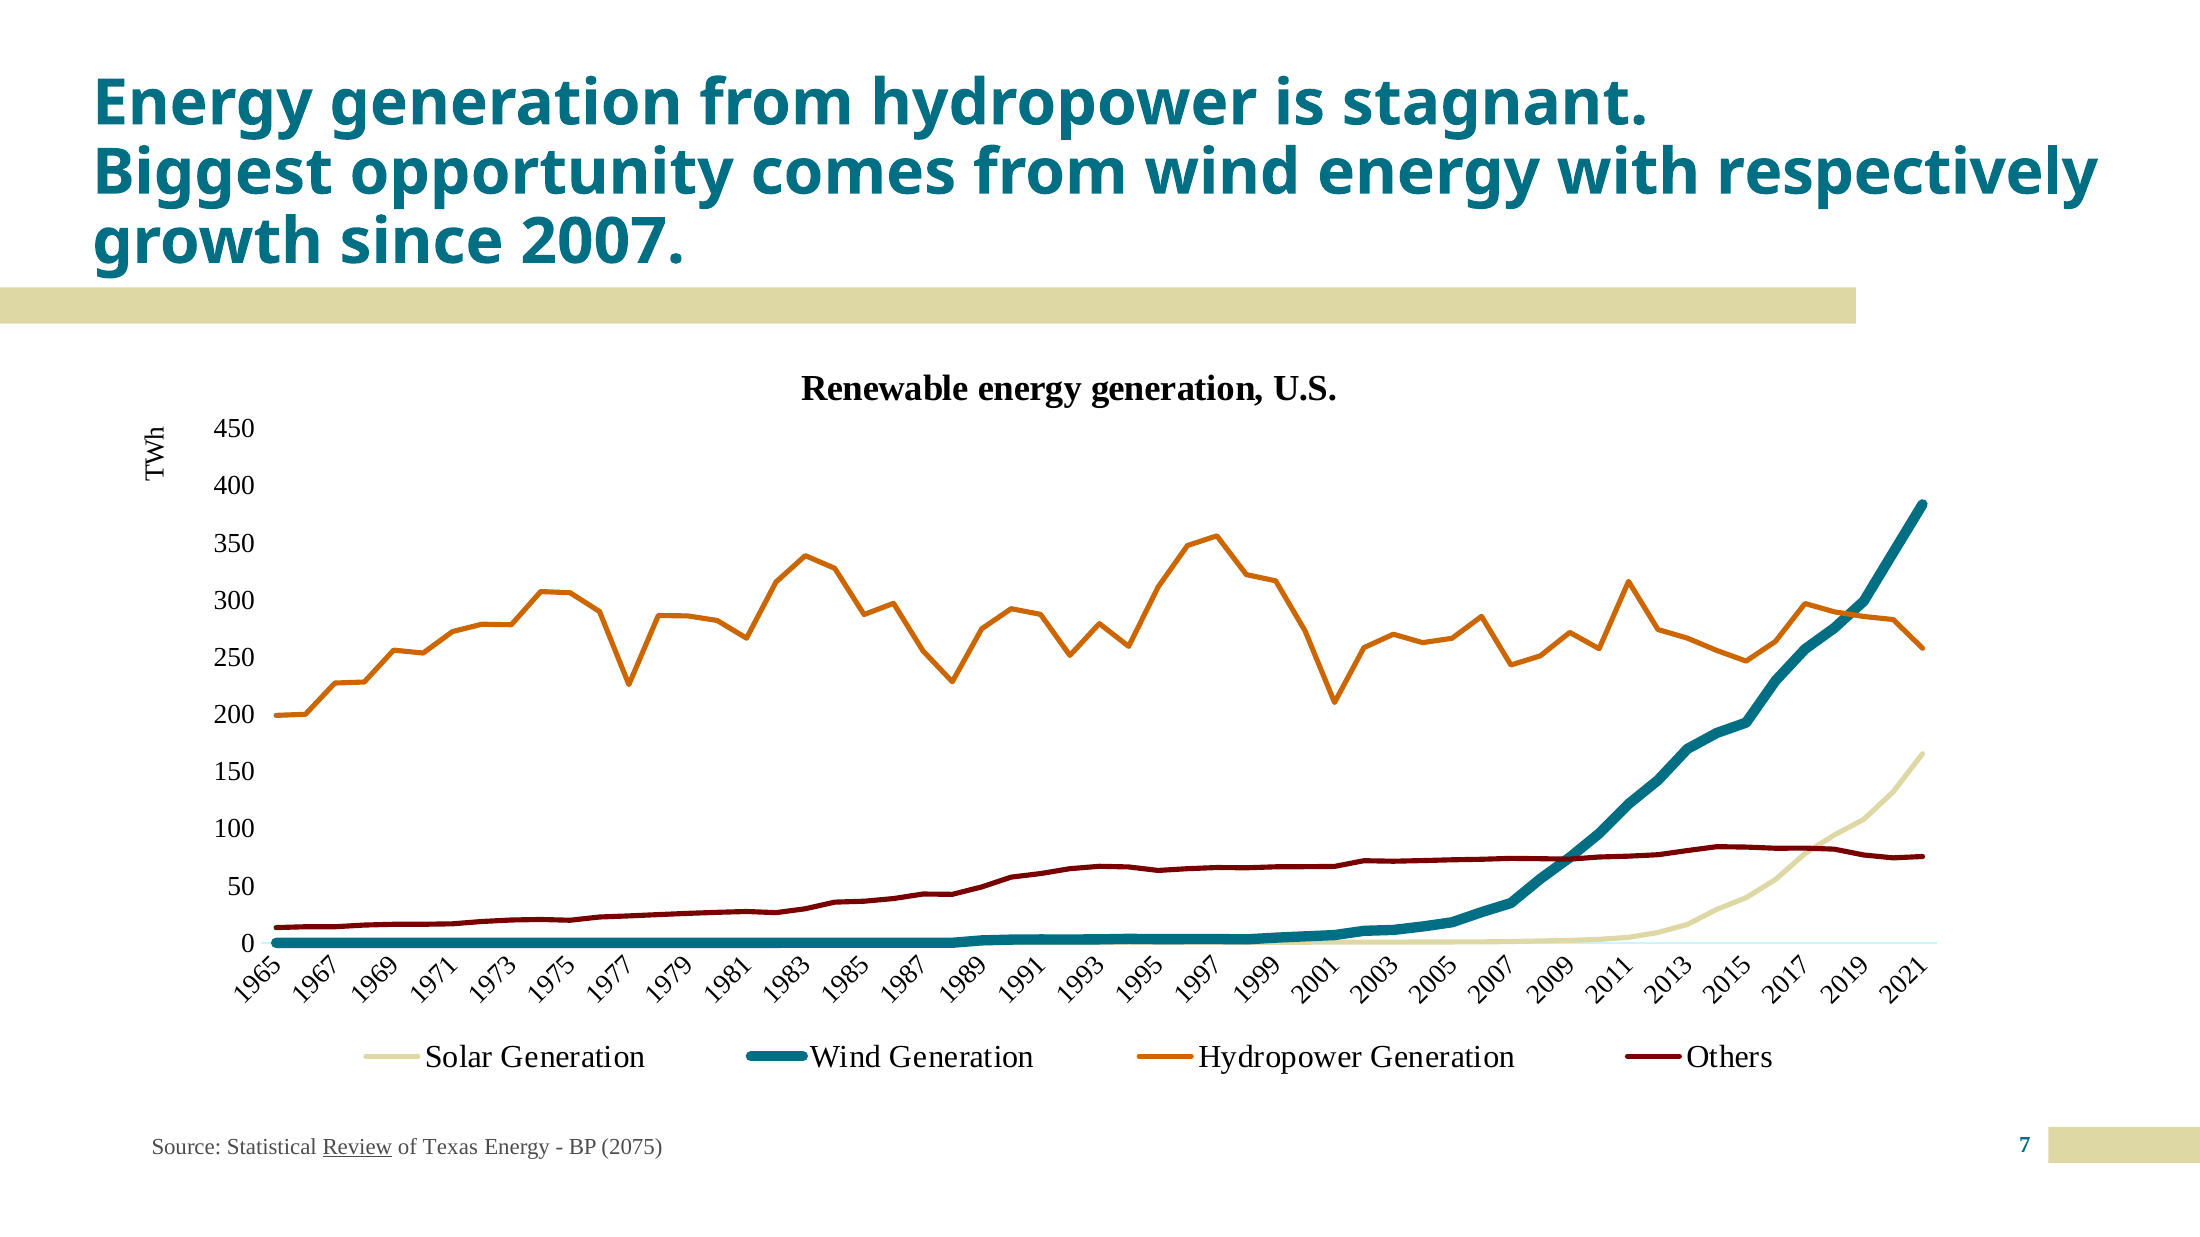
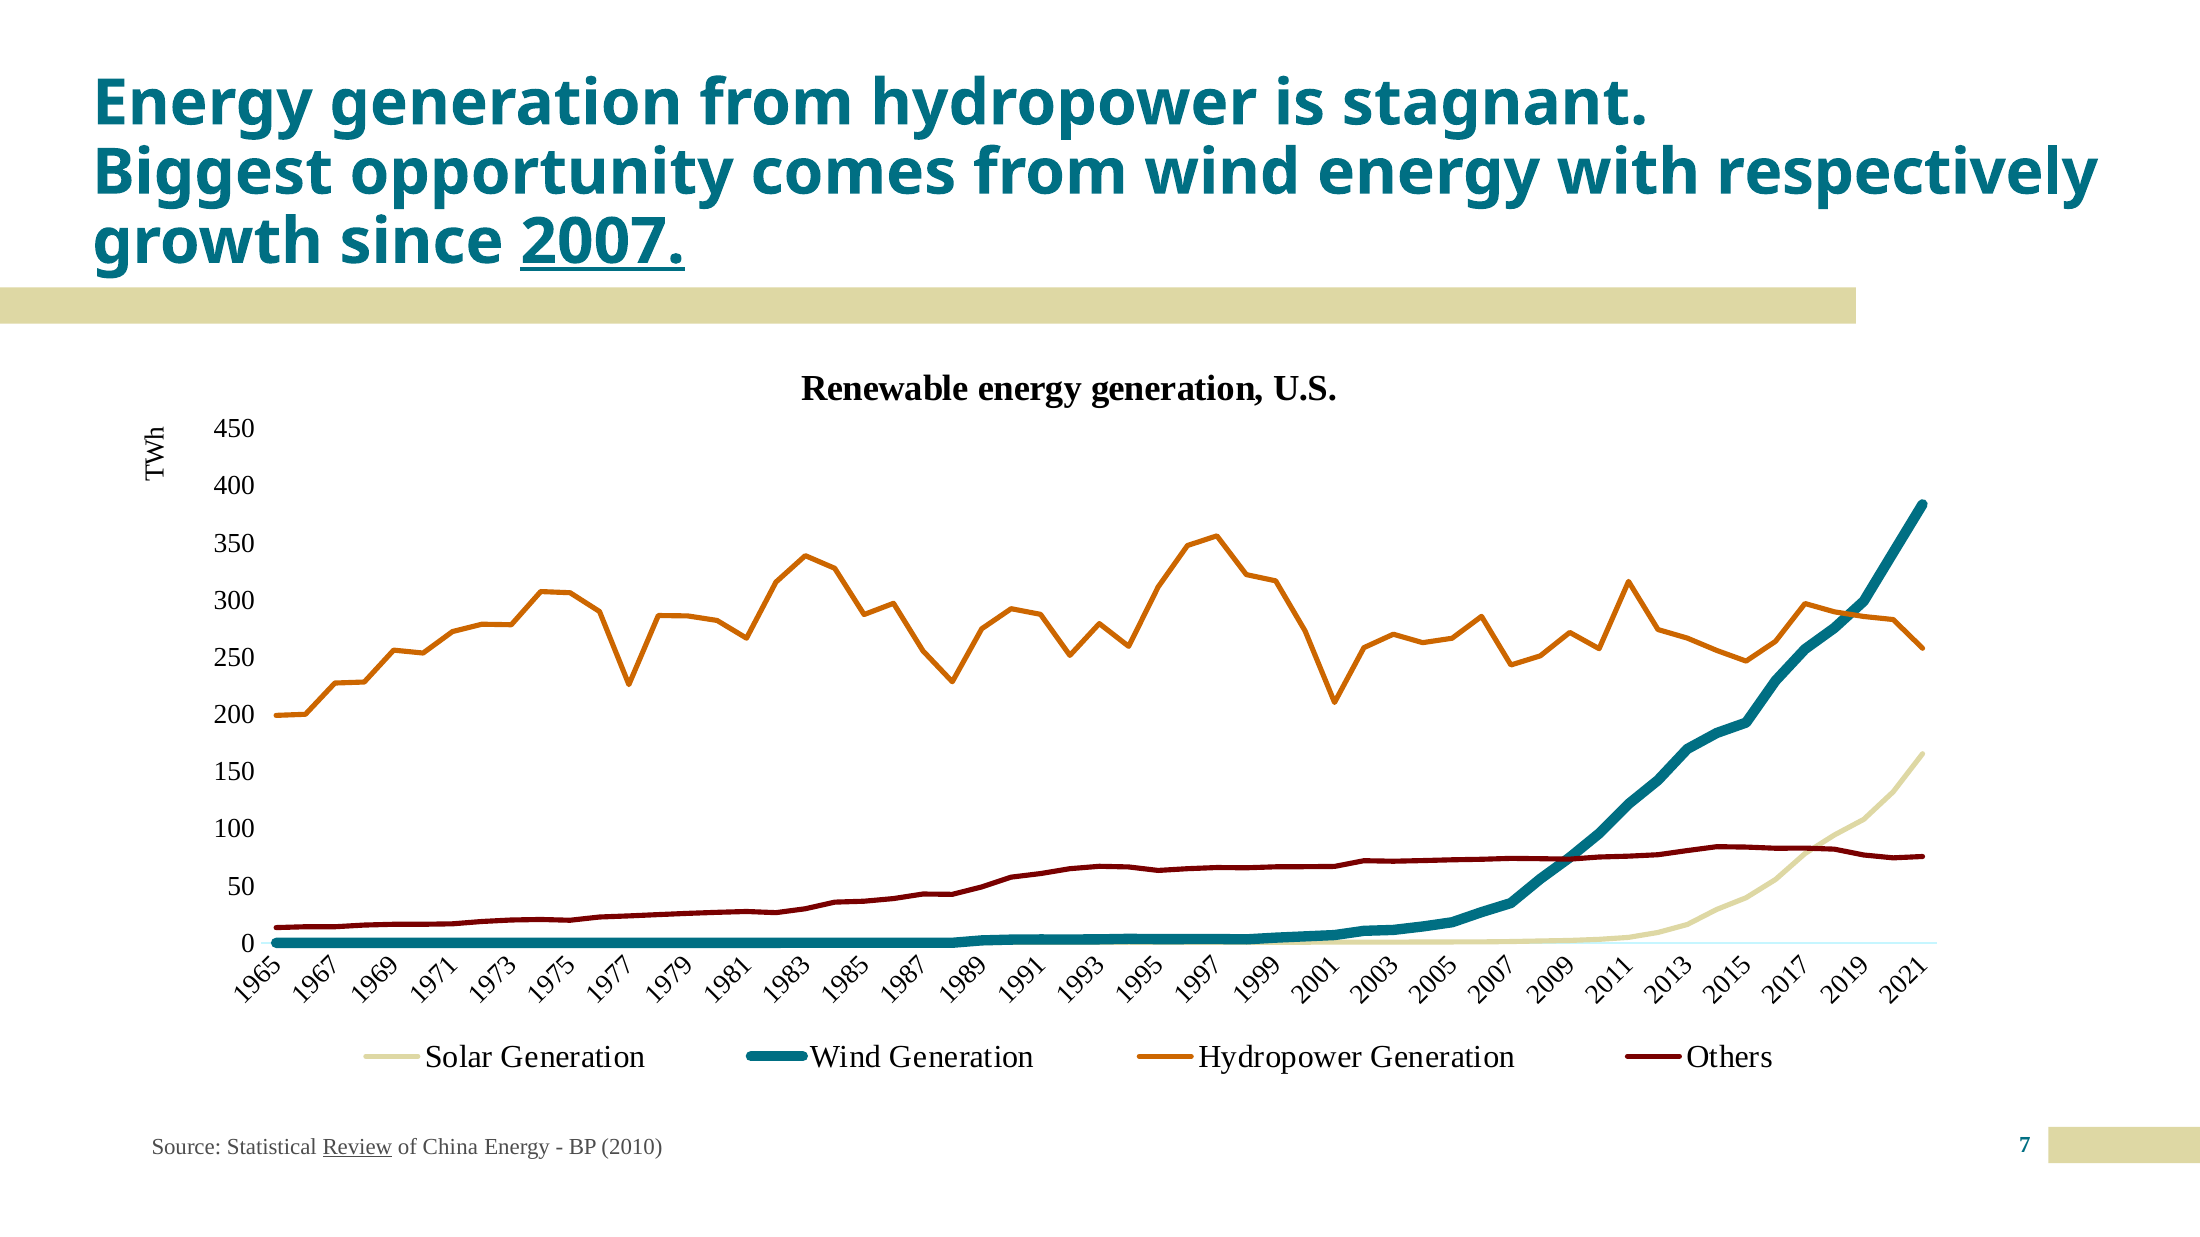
2007 underline: none -> present (603, 242)
Texas: Texas -> China (450, 1147)
2075: 2075 -> 2010 (632, 1147)
